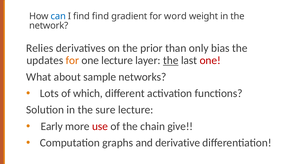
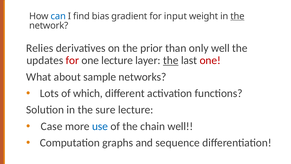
find find: find -> bias (101, 16)
word: word -> input (175, 16)
the underline: none -> present (237, 16)
only bias: bias -> well (220, 48)
for colour: orange -> red (72, 60)
Early: Early -> Case (52, 126)
use colour: red -> blue (100, 126)
chain give: give -> well (180, 126)
derivative: derivative -> sequence (178, 143)
